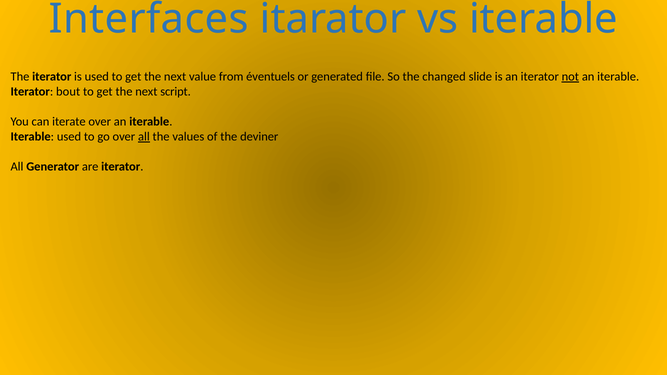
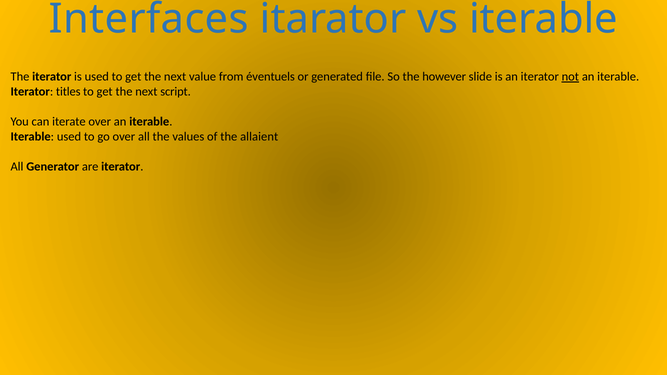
changed: changed -> however (444, 77)
bout: bout -> titles (68, 92)
all underline: present -> none (144, 137)
deviner: deviner -> allaient (259, 137)
